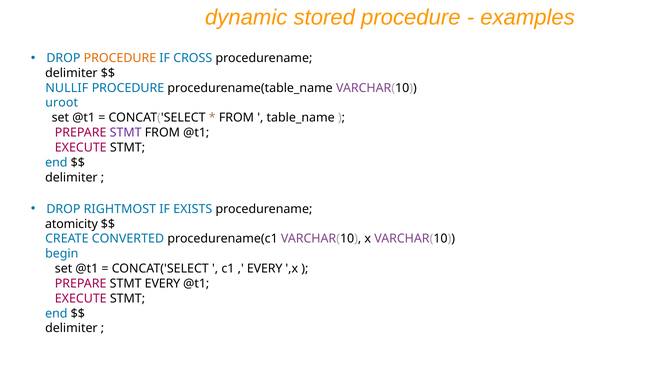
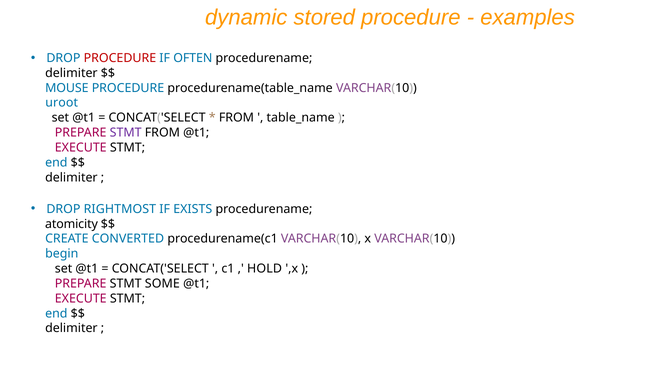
PROCEDURE colour: orange -> red (120, 58)
CROSS: CROSS -> OFTEN (193, 58)
NULLIF: NULLIF -> MOUSE (67, 88)
EVERY: EVERY -> HOLD (265, 269)
STMT EVERY: EVERY -> SOME (162, 284)
